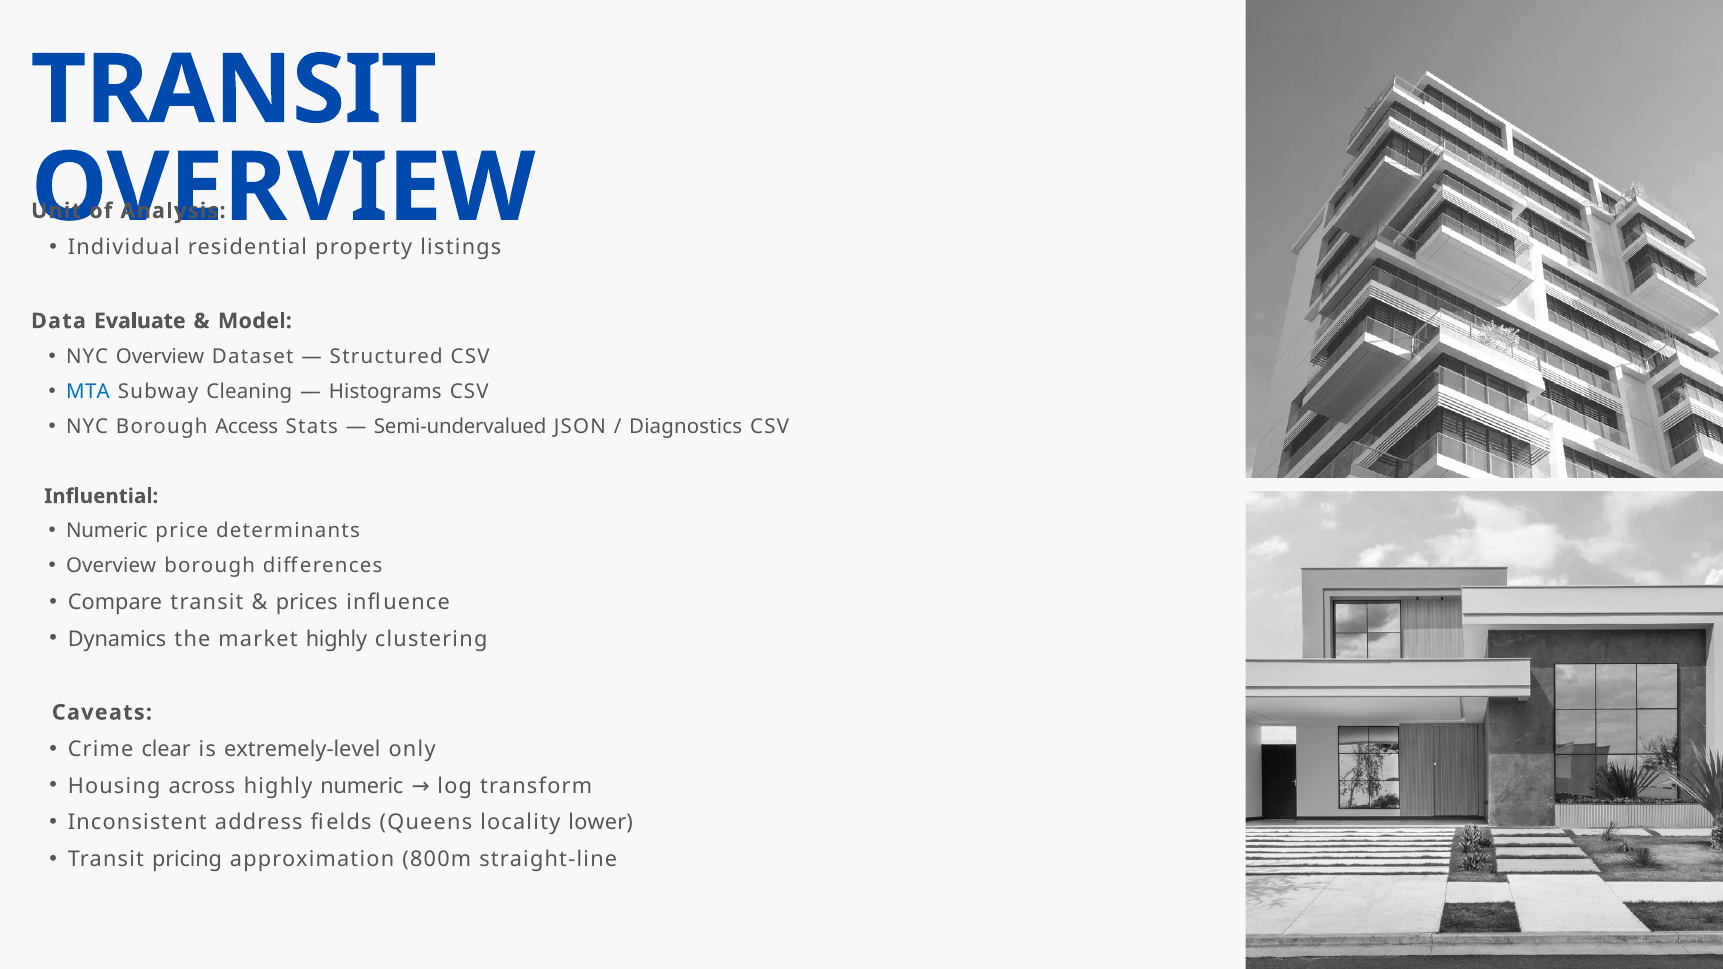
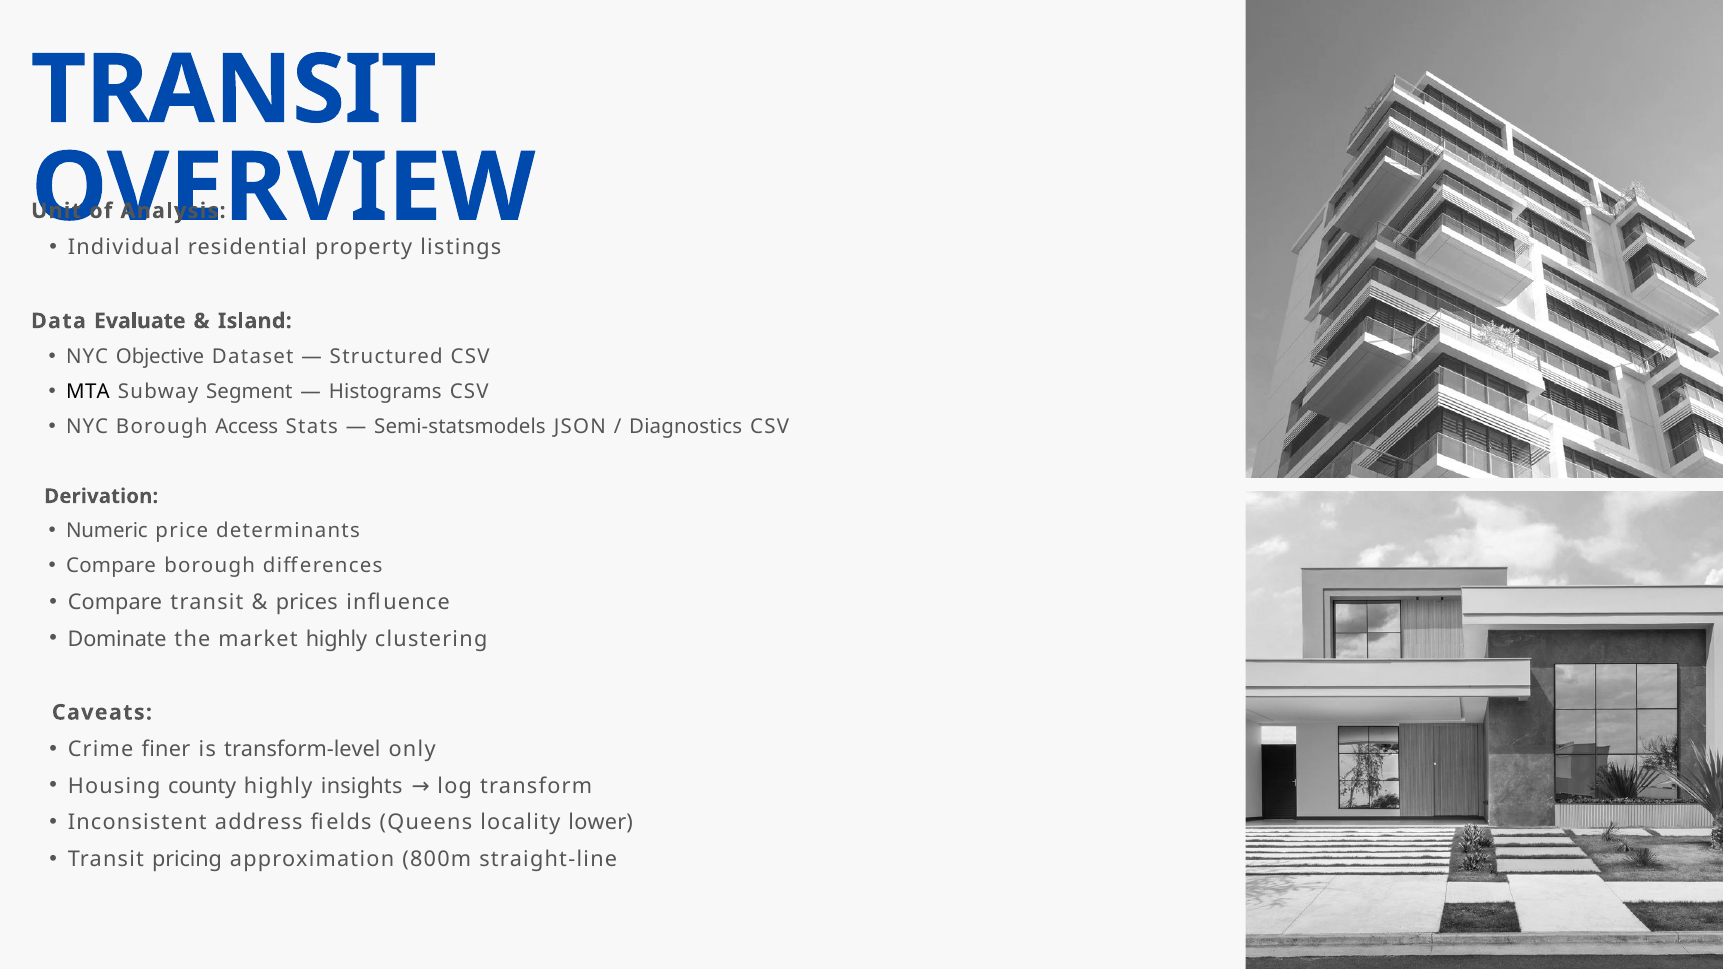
Model: Model -> Island (255, 321)
NYC Overview: Overview -> Objective (160, 357)
MTA colour: blue -> black (88, 392)
Cleaning: Cleaning -> Segment (249, 392)
Semi-undervalued: Semi-undervalued -> Semi-statsmodels (460, 427)
Influential: Influential -> Derivation (101, 496)
Overview: Overview -> Compare (111, 566)
Dynamics: Dynamics -> Dominate (117, 639)
clear: clear -> finer (166, 749)
extremely-level: extremely-level -> transform-level (302, 749)
across: across -> county (202, 786)
highly numeric: numeric -> insights (362, 786)
